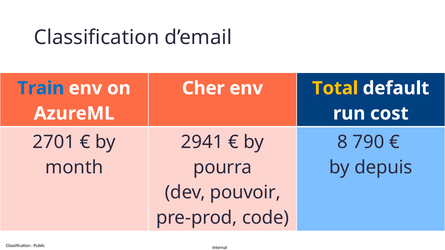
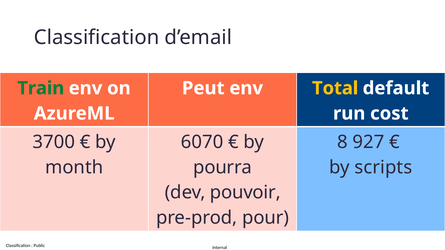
Train colour: blue -> green (41, 88)
Cher: Cher -> Peut (203, 88)
2701: 2701 -> 3700 (54, 142)
2941: 2941 -> 6070 (202, 142)
790: 790 -> 927 (368, 142)
depuis: depuis -> scripts (383, 167)
code: code -> pour (266, 218)
